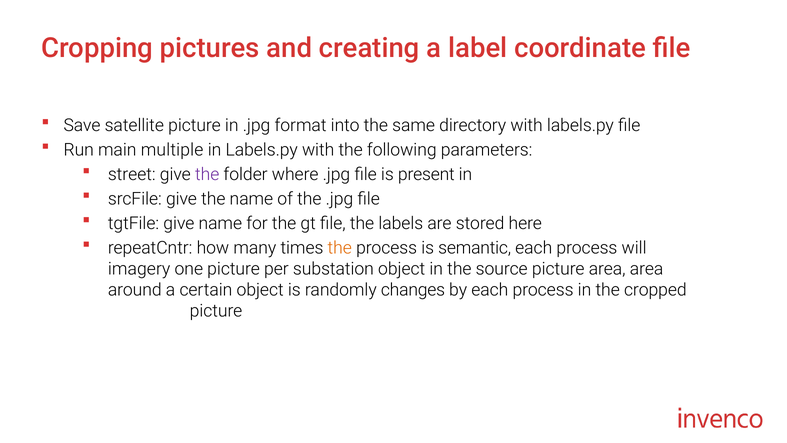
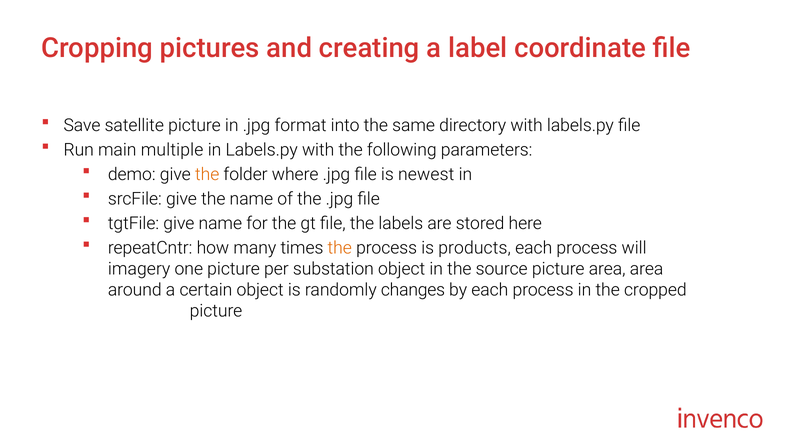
street: street -> demo (132, 174)
the colour: purple -> orange (207, 174)
present: present -> newest (426, 174)
semantic: semantic -> products (475, 248)
